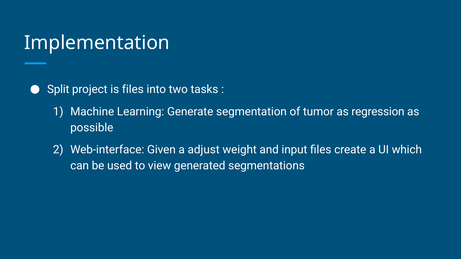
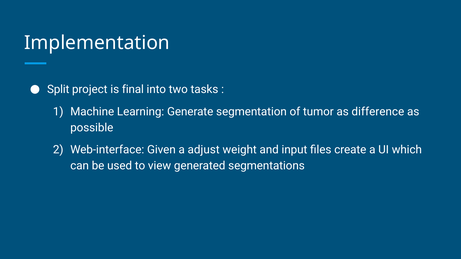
is files: files -> final (133, 90)
regression: regression -> difference (378, 112)
